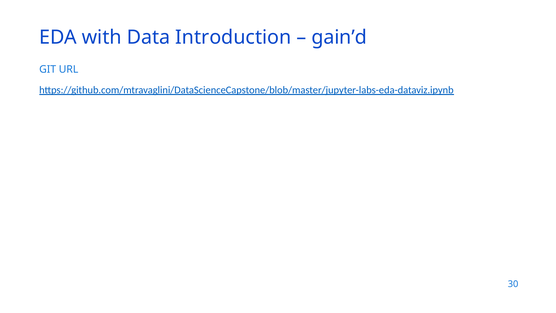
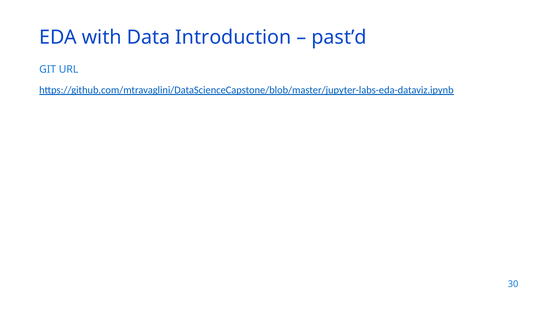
gain’d: gain’d -> past’d (339, 37)
